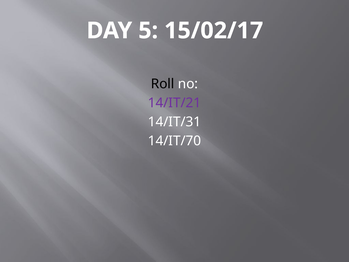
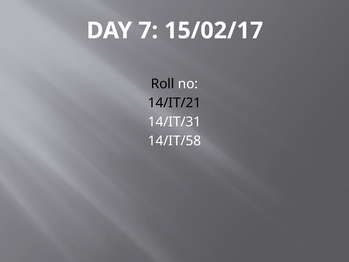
5: 5 -> 7 (148, 31)
14/IT/21 colour: purple -> black (175, 103)
14/IT/70: 14/IT/70 -> 14/IT/58 (175, 141)
